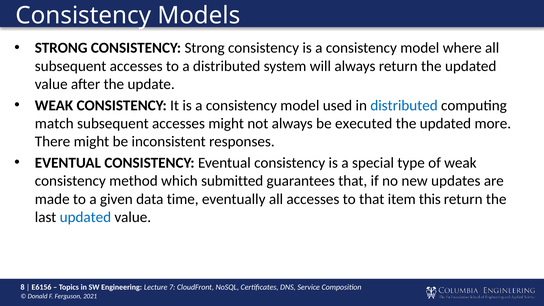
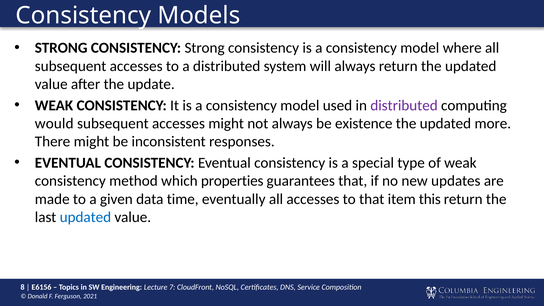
distributed colour: blue -> purple (404, 105)
match: match -> would (54, 124)
executed: executed -> existence (364, 124)
submitted: submitted -> properties (232, 181)
